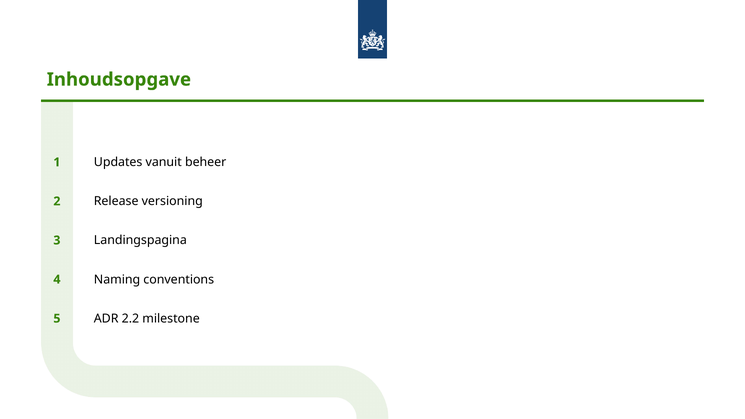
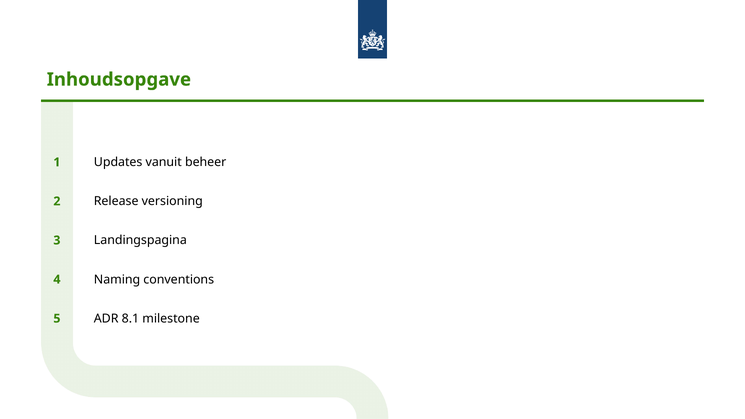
2.2: 2.2 -> 8.1 (130, 319)
